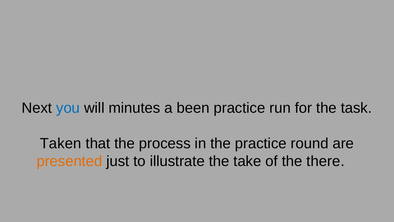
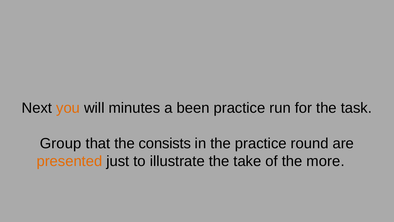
you colour: blue -> orange (68, 108)
Taken: Taken -> Group (61, 143)
process: process -> consists (165, 143)
there: there -> more (326, 161)
